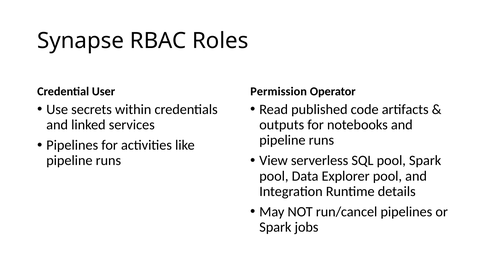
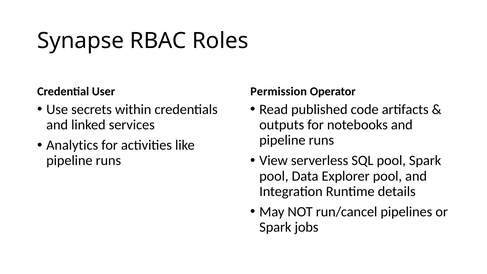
Pipelines: Pipelines -> Analytics (72, 145)
